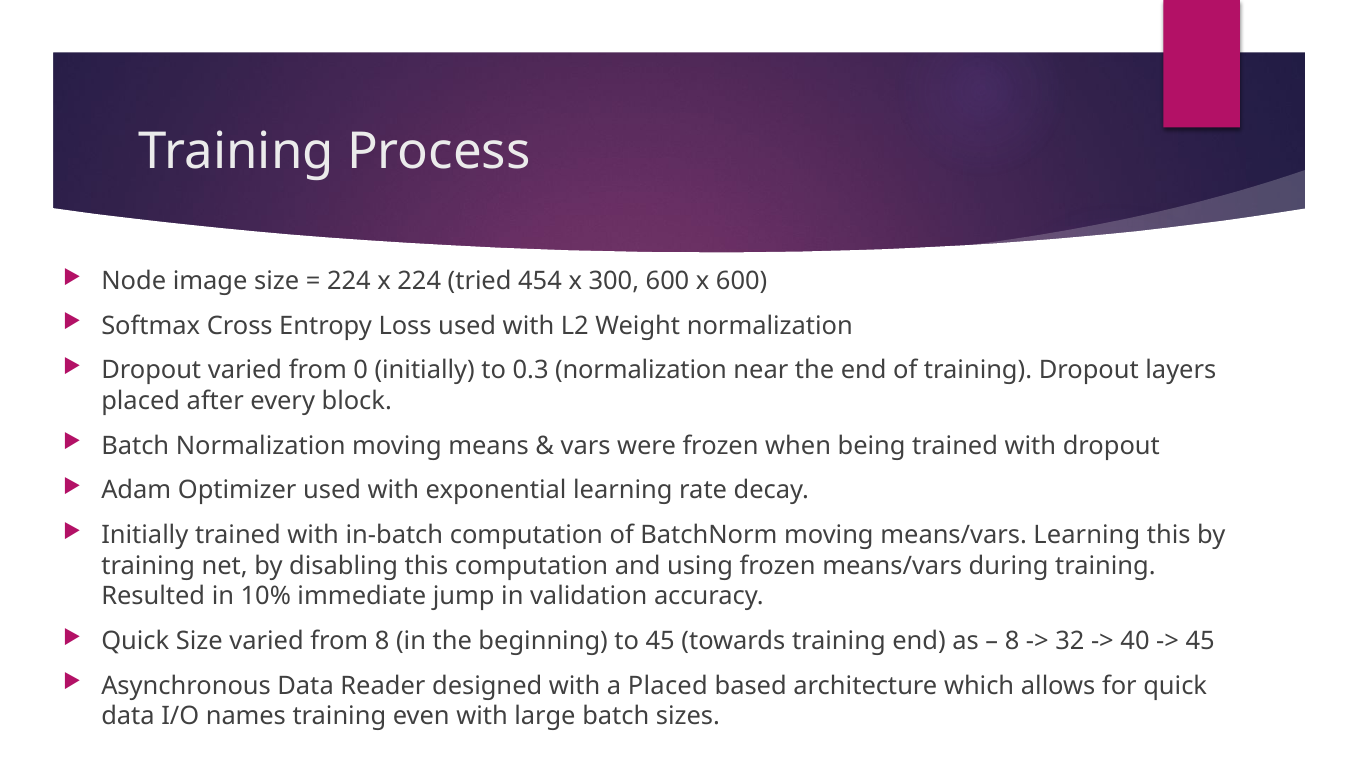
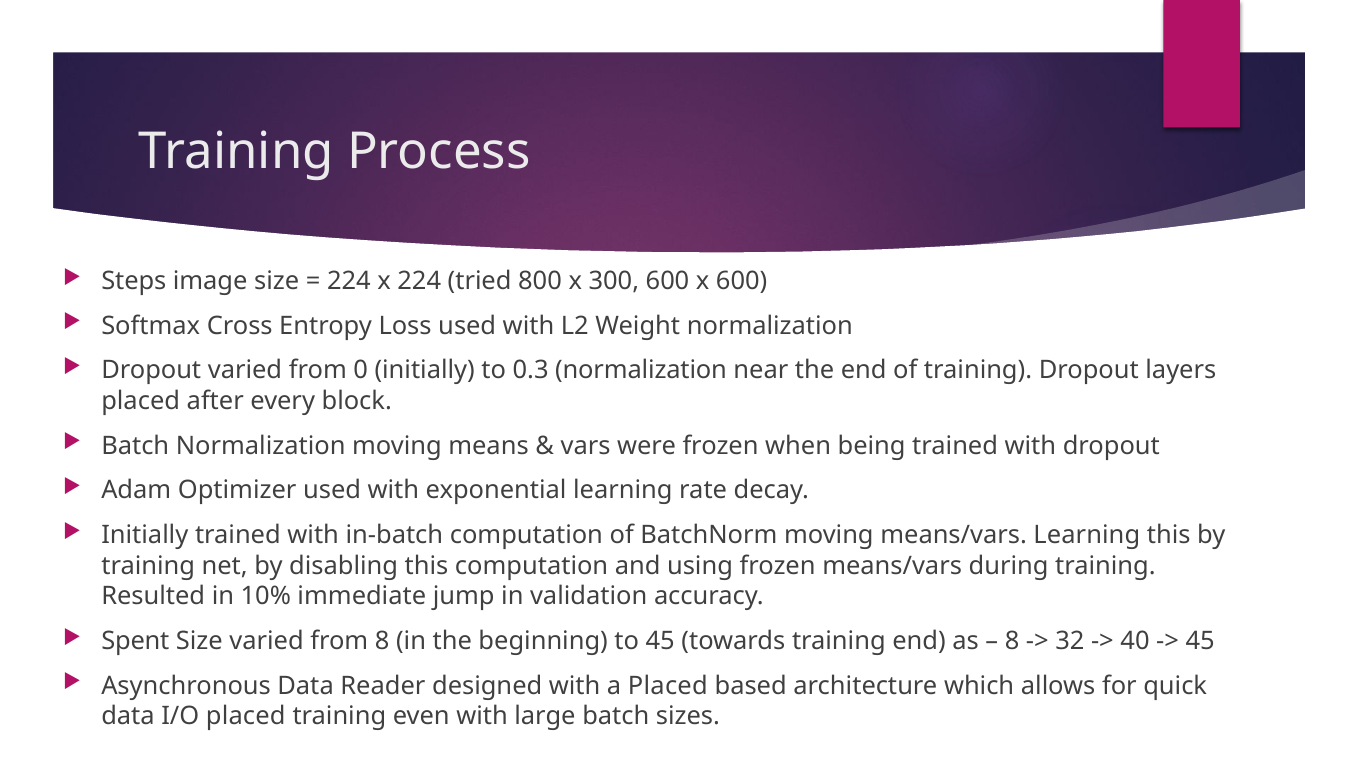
Node: Node -> Steps (134, 281)
454: 454 -> 800 (540, 281)
Quick: Quick -> Spent (135, 641)
I/O names: names -> placed (246, 717)
